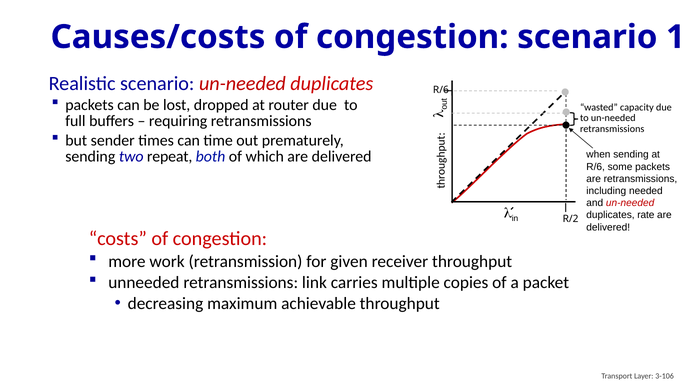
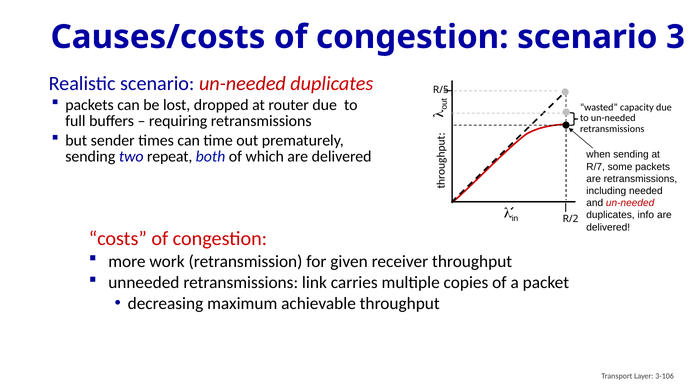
1: 1 -> 3 (676, 37)
R/6: R/6 -> R/5 (441, 90)
R/6: R/6 -> R/7 (596, 167)
rate: rate -> info (646, 215)
